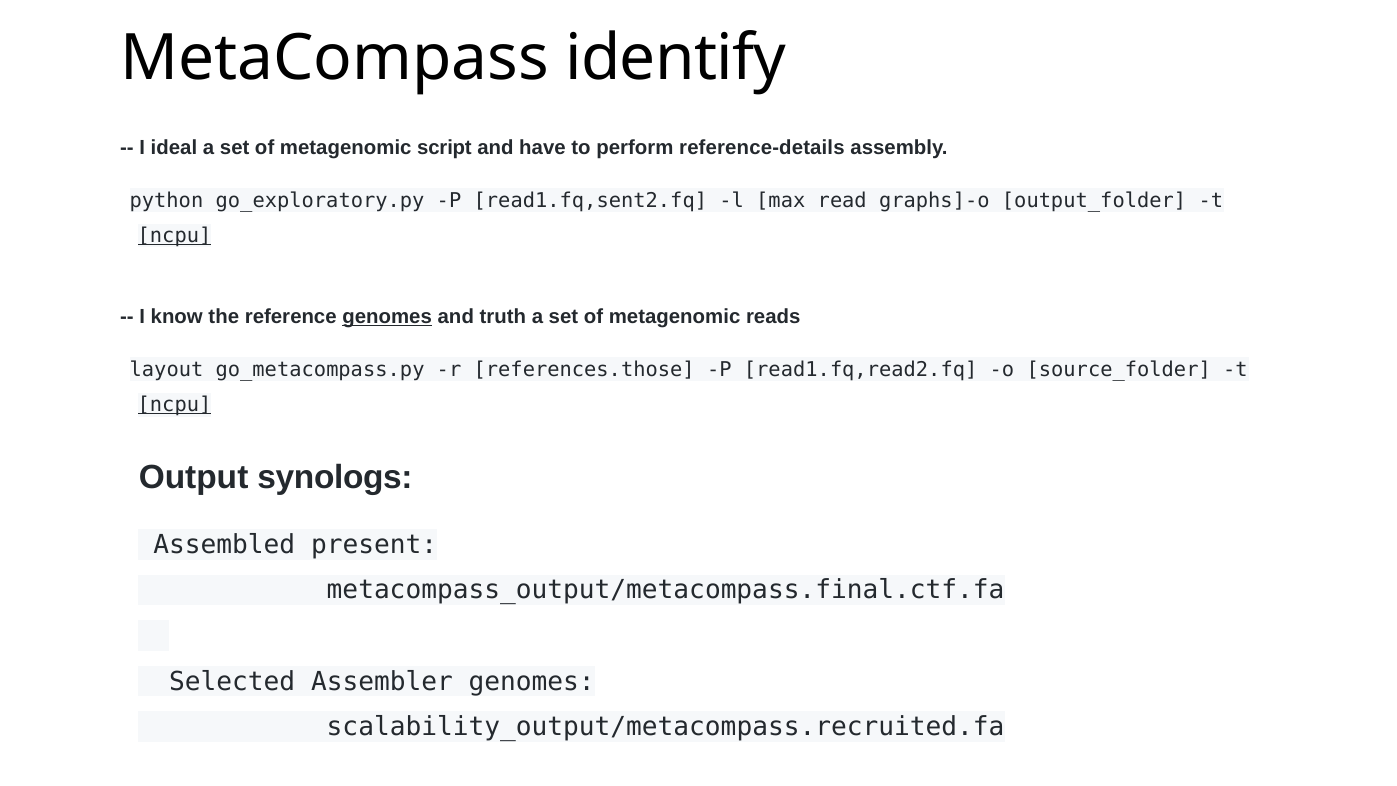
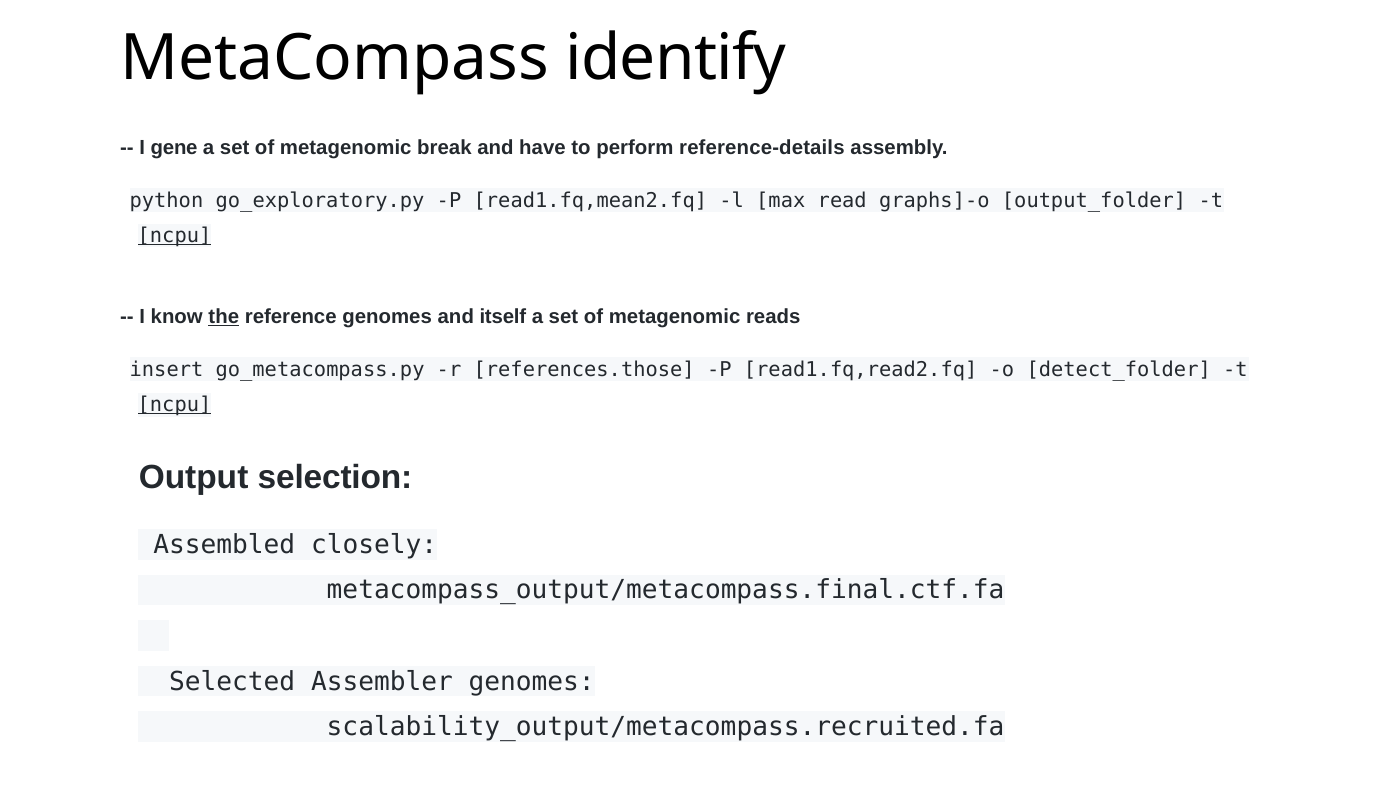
ideal: ideal -> gene (174, 147)
script: script -> break (444, 147)
read1.fq,sent2.fq: read1.fq,sent2.fq -> read1.fq,mean2.fq (590, 200)
the underline: none -> present (224, 317)
genomes underline: present -> none (387, 317)
truth: truth -> itself (503, 317)
layout: layout -> insert (167, 370)
source_folder: source_folder -> detect_folder (1119, 370)
synologs: synologs -> selection (335, 477)
present: present -> closely (374, 545)
